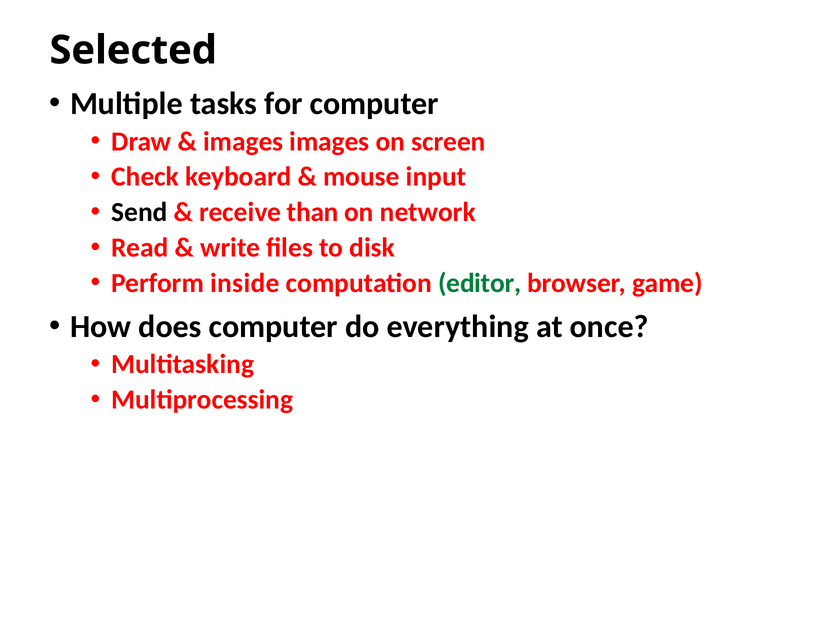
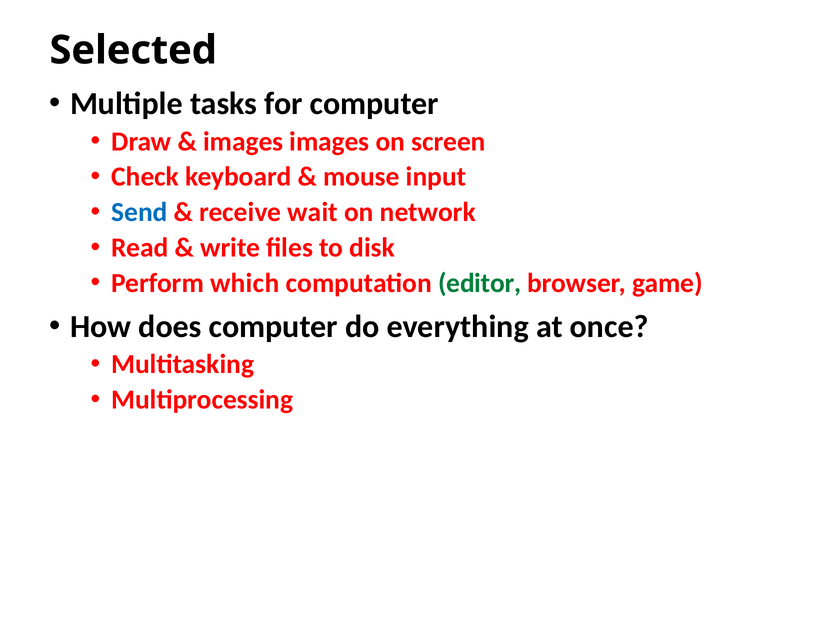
Send colour: black -> blue (139, 212)
than: than -> wait (313, 212)
inside: inside -> which (245, 283)
